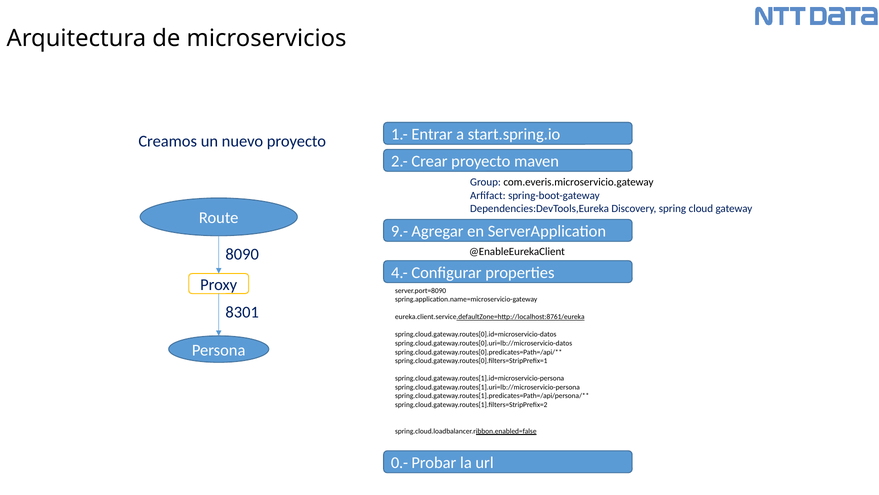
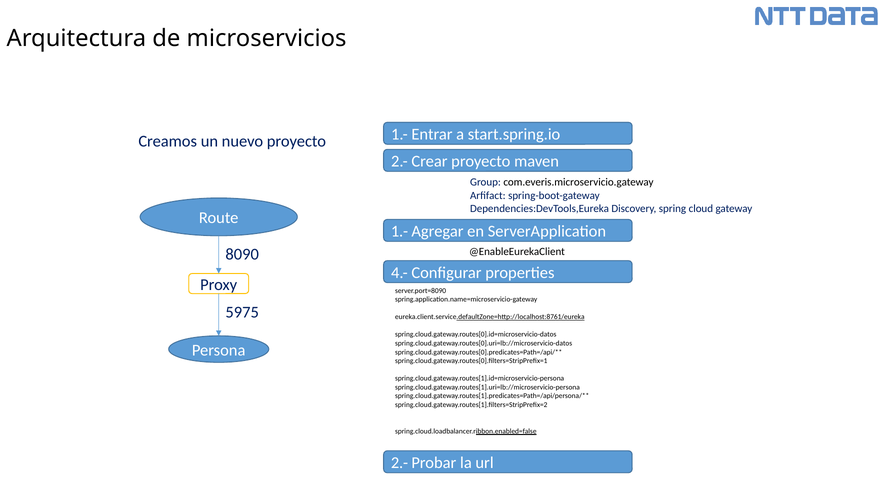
9.-: 9.- -> 1.- (399, 231)
8301: 8301 -> 5975 (242, 312)
0.-: 0.- -> 2.- (399, 462)
